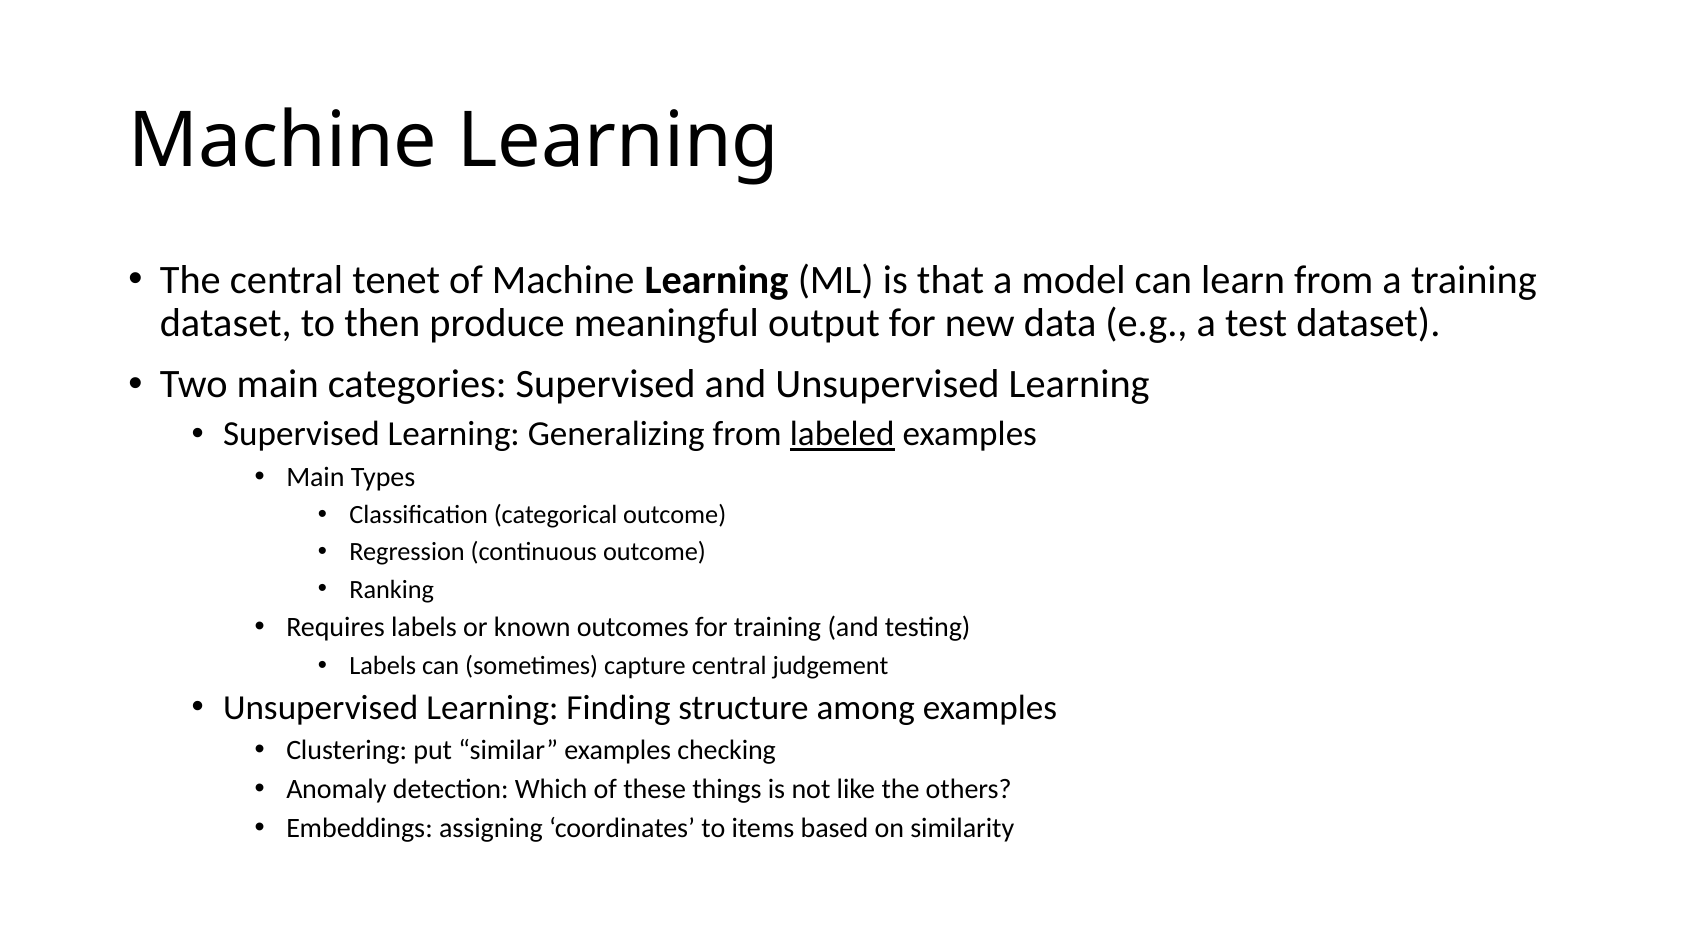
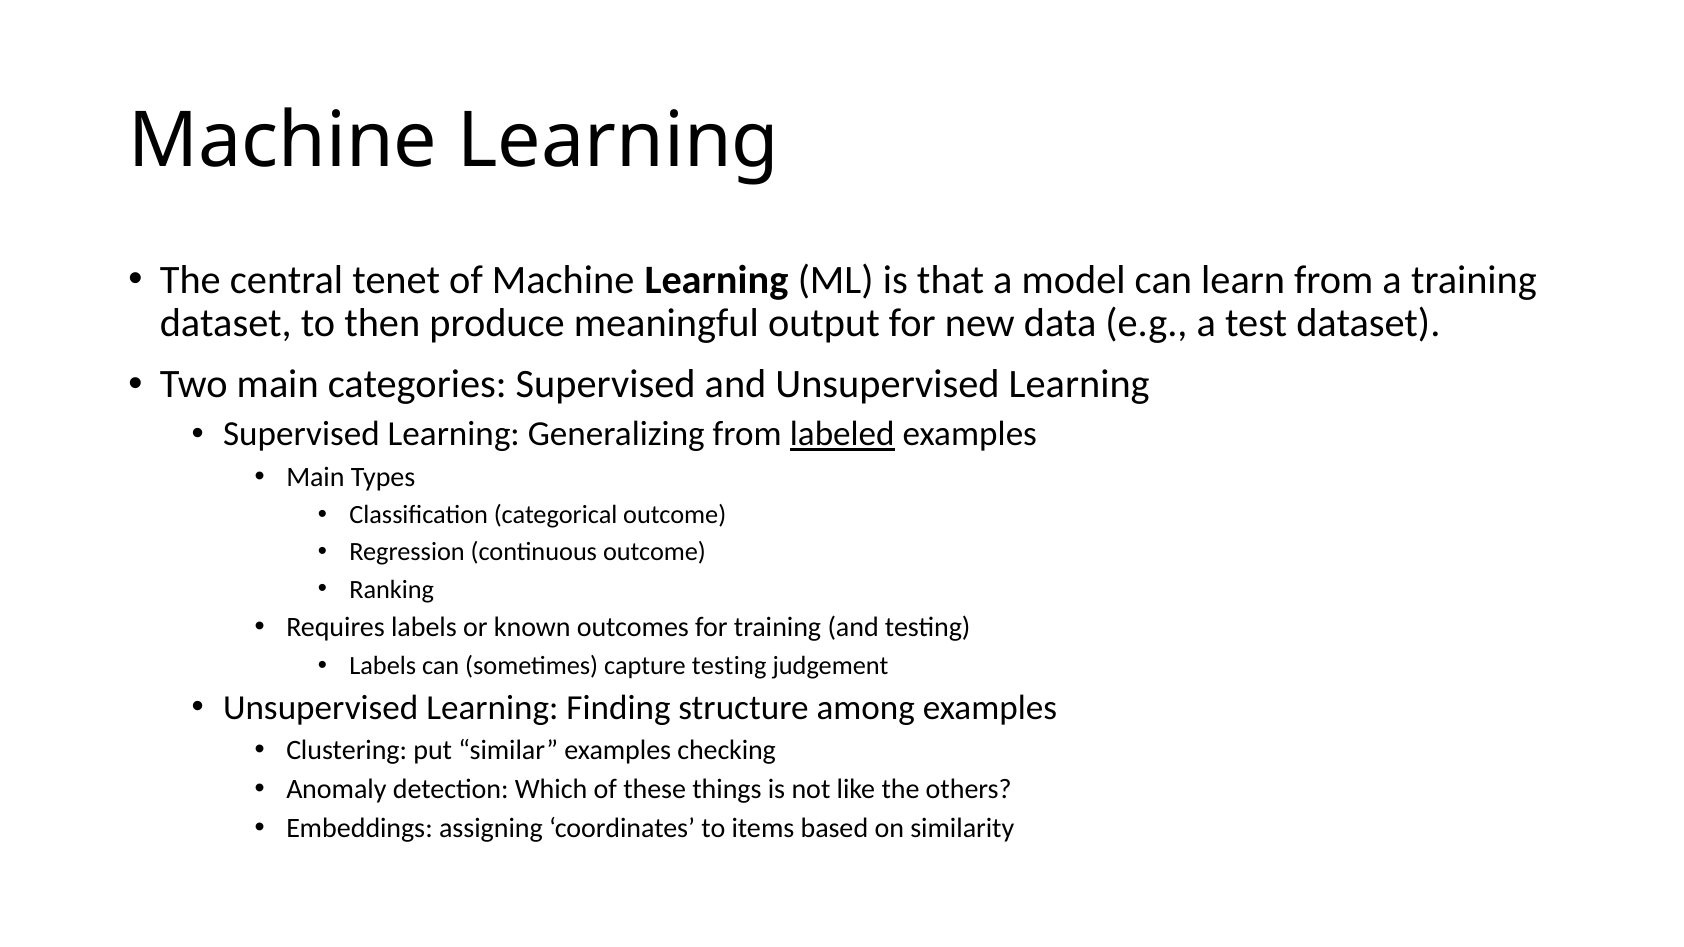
capture central: central -> testing (729, 666)
